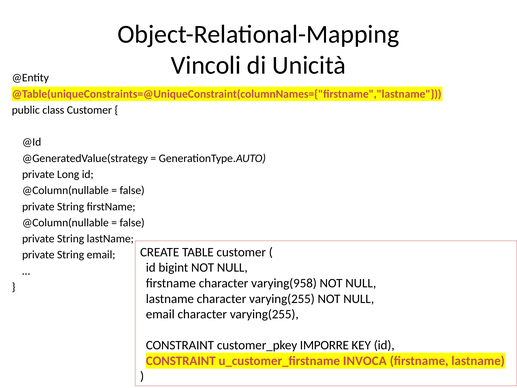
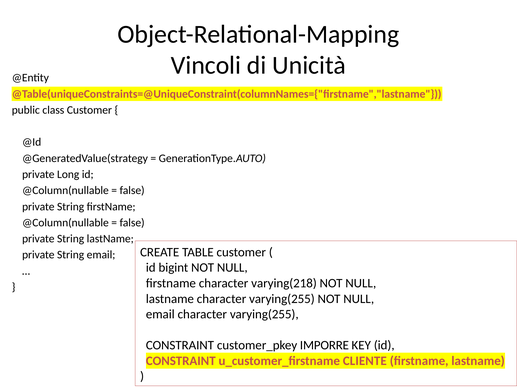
varying(958: varying(958 -> varying(218 (284, 283)
INVOCA: INVOCA -> CLIENTE (365, 361)
